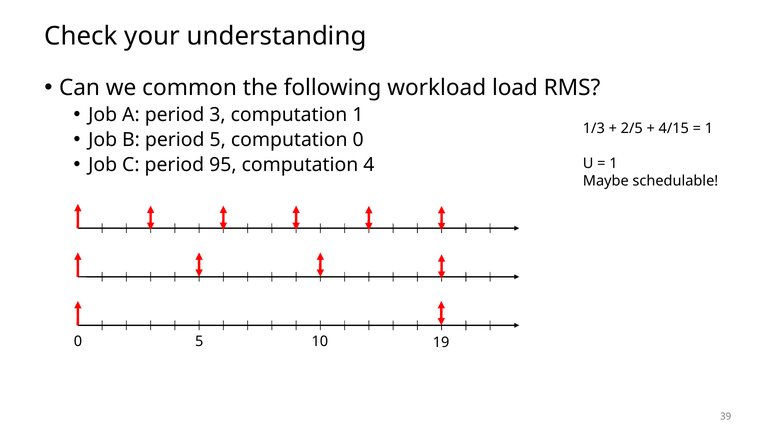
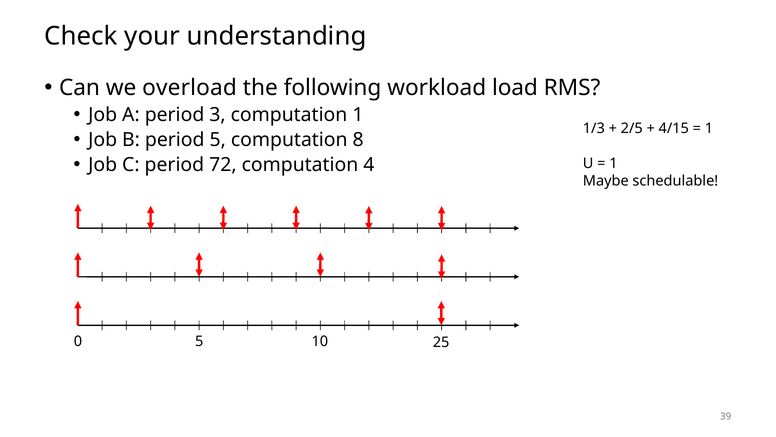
common: common -> overload (190, 88)
computation 0: 0 -> 8 (358, 139)
95: 95 -> 72 (223, 164)
19: 19 -> 25 (441, 342)
